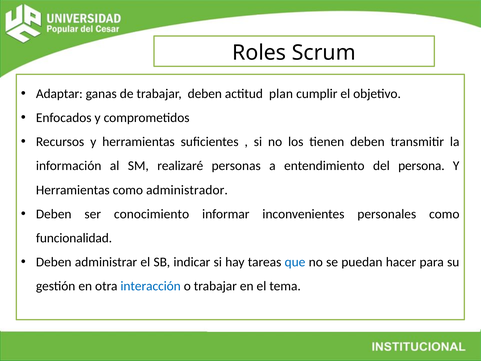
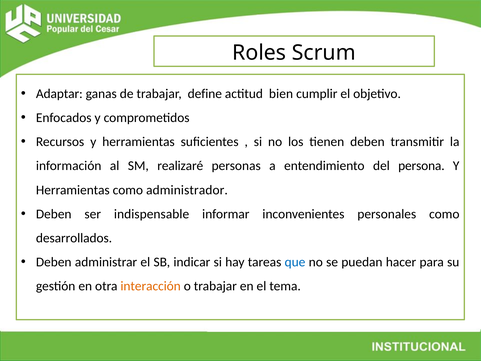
trabajar deben: deben -> define (205, 94)
plan: plan -> bien (281, 94)
conocimiento: conocimiento -> indispensable (152, 214)
funcionalidad: funcionalidad -> desarrollados (74, 238)
interacción colour: blue -> orange (151, 286)
